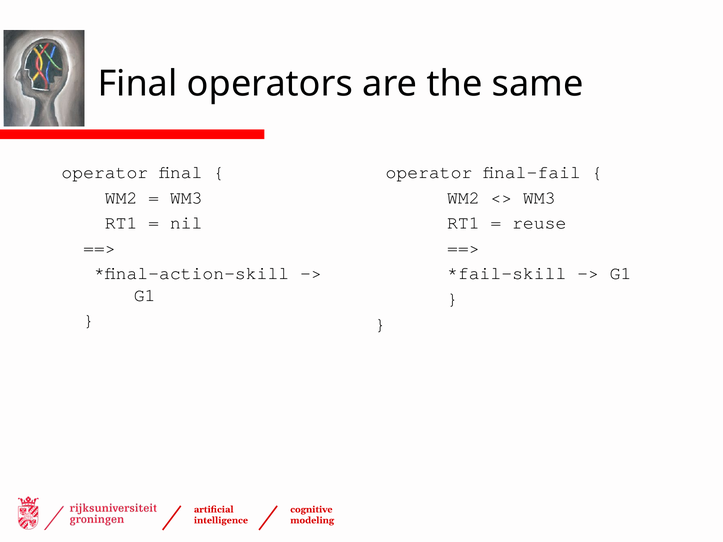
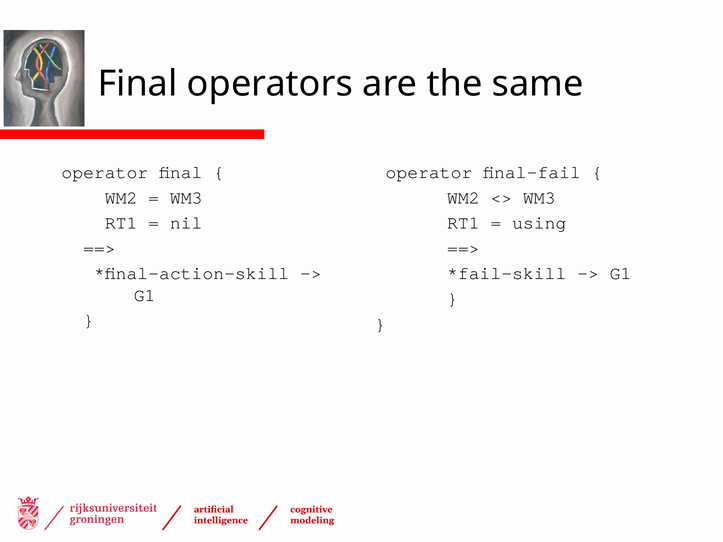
reuse: reuse -> using (539, 223)
